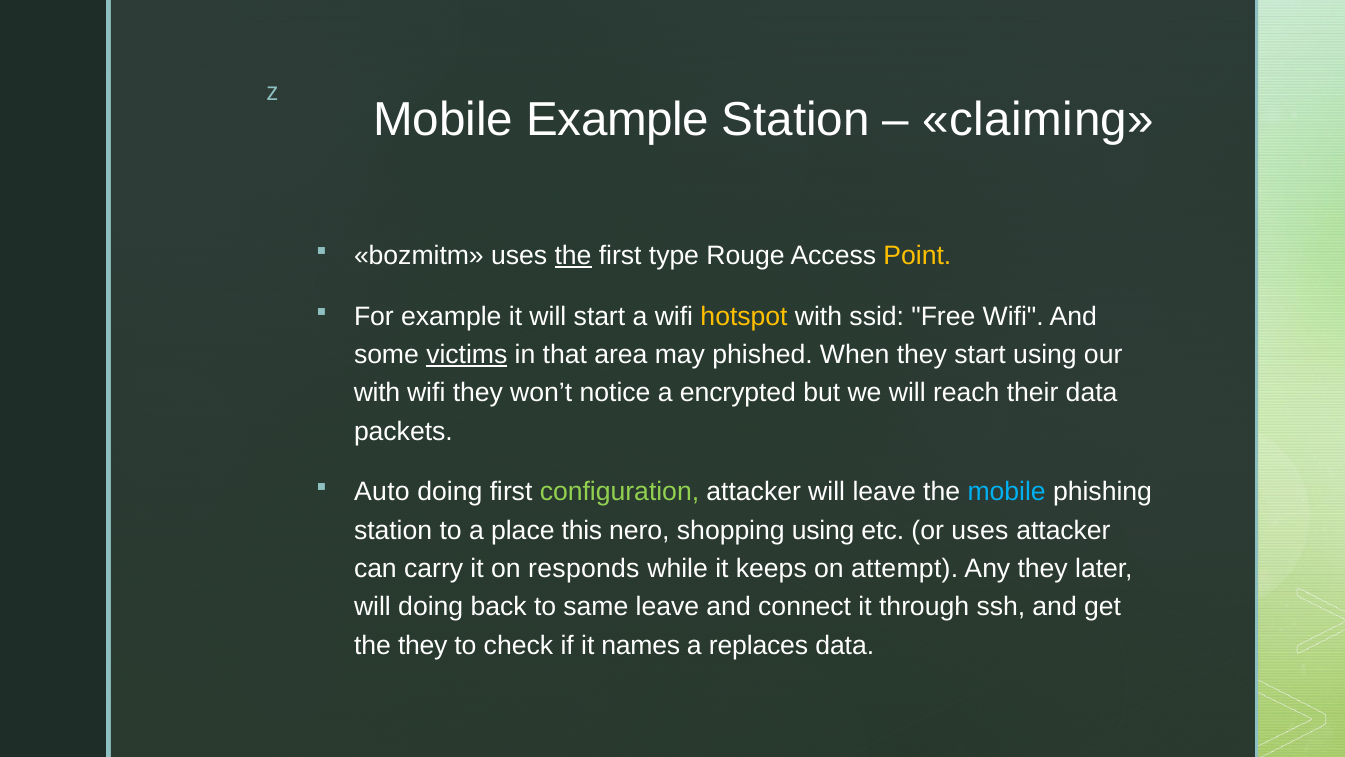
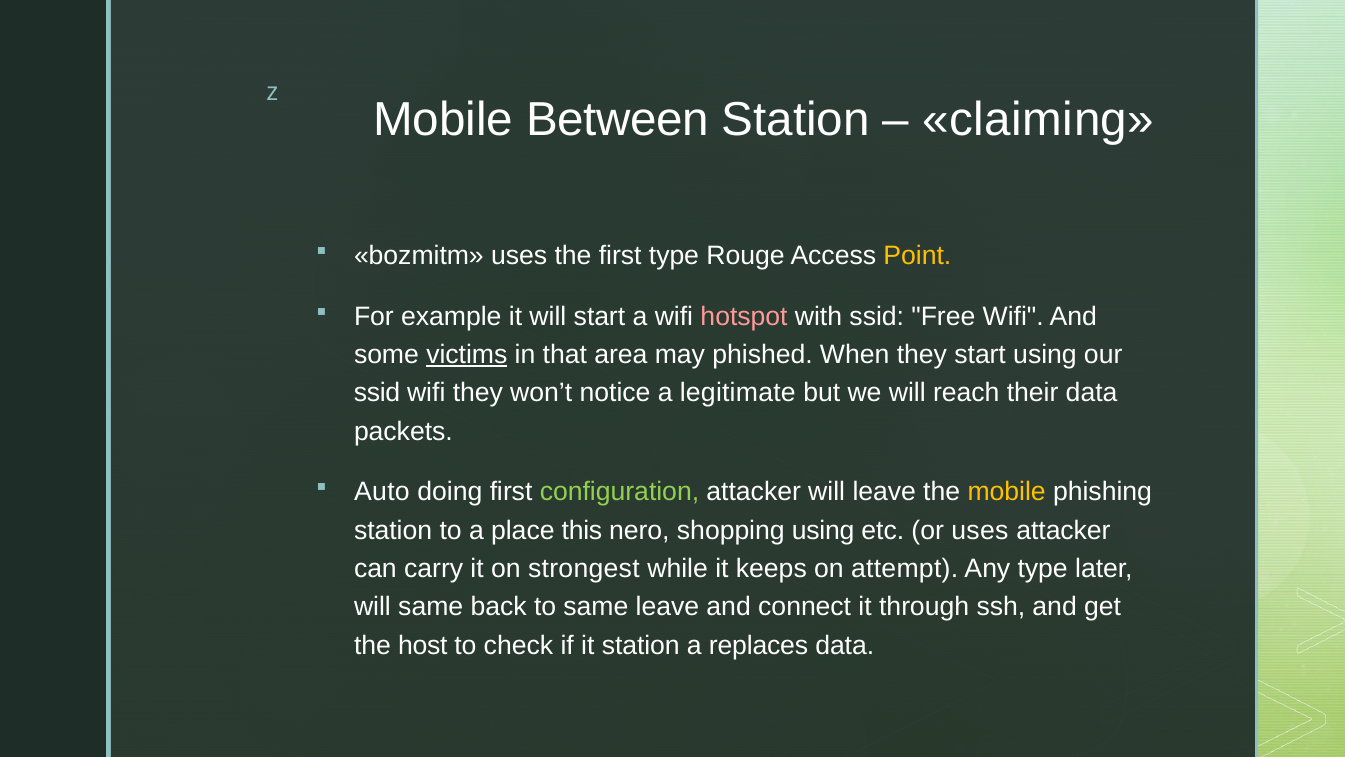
Mobile Example: Example -> Between (618, 120)
the underline: present -> none (573, 256)
hotspot colour: yellow -> pink (744, 316)
with: with -> ssid (377, 393)
encrypted: encrypted -> legitimate (738, 393)
mobile colour: light blue -> yellow (1007, 492)
responds: responds -> strongest (584, 568)
Any they: they -> type (1043, 568)
will doing: doing -> same (431, 607)
the they: they -> host (423, 645)
it names: names -> station (641, 645)
